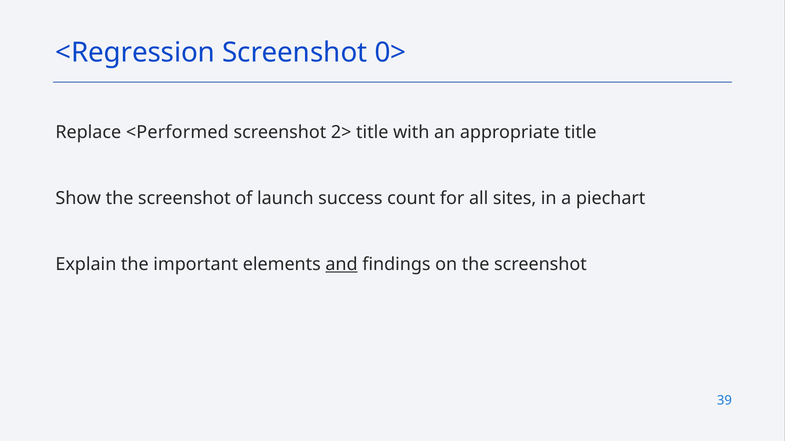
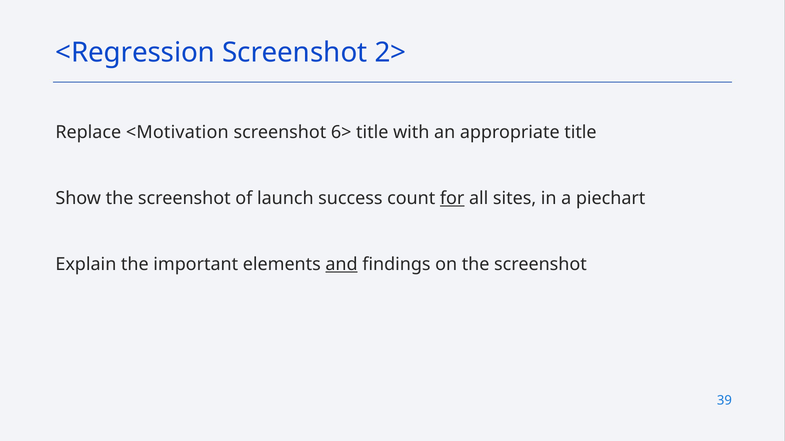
0>: 0> -> 2> (390, 52)
<Performed: <Performed -> <Motivation (177, 133)
2>: 2> -> 6> (341, 133)
for underline: none -> present (452, 199)
